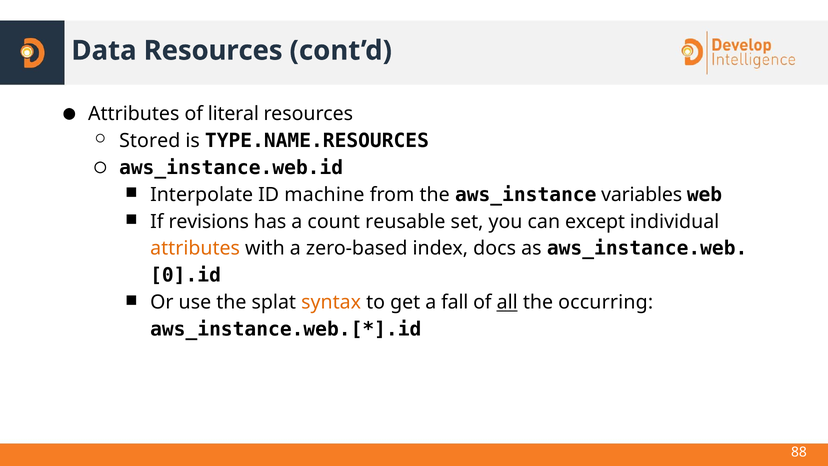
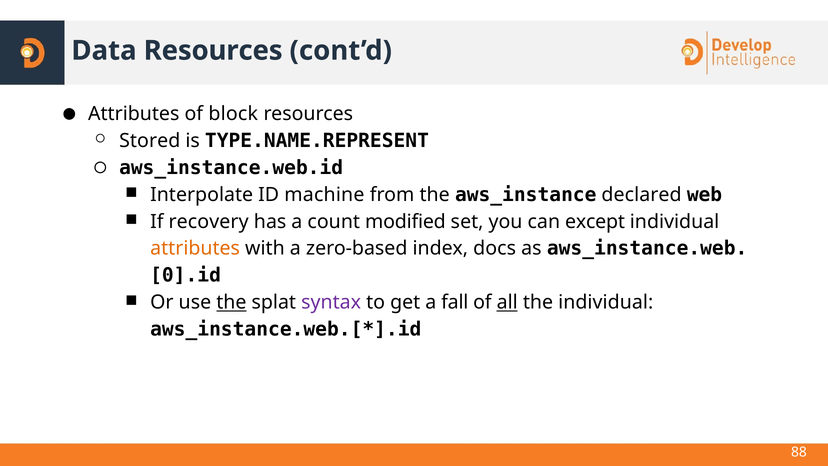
literal: literal -> block (233, 114)
TYPE.NAME.RESOURCES: TYPE.NAME.RESOURCES -> TYPE.NAME.REPRESENT (317, 141)
variables: variables -> declared (642, 194)
revisions: revisions -> recovery (209, 221)
reusable: reusable -> modified (405, 221)
the underline: none -> present (231, 302)
syntax colour: orange -> purple (331, 302)
the occurring: occurring -> individual (606, 302)
